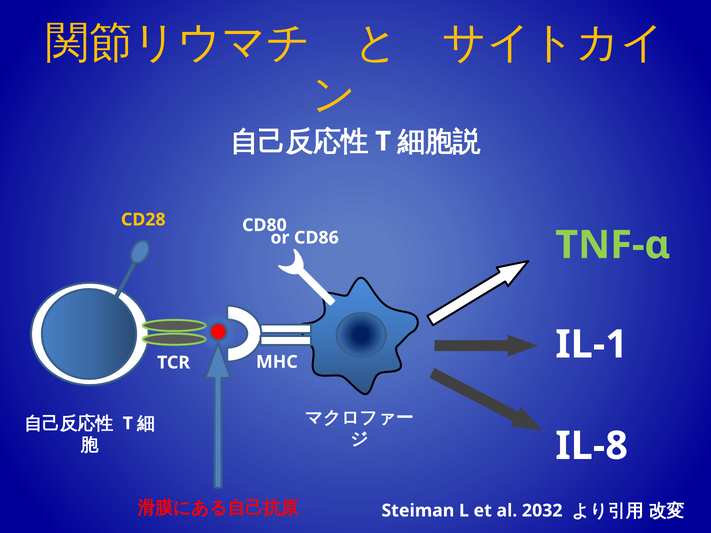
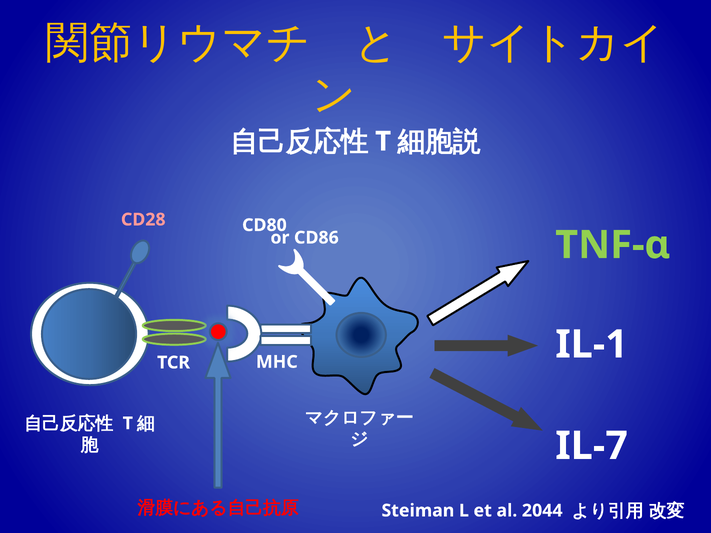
CD28 colour: yellow -> pink (143, 220)
IL-8: IL-8 -> IL-7 (592, 446)
2032: 2032 -> 2044 (542, 511)
